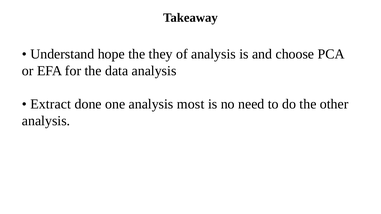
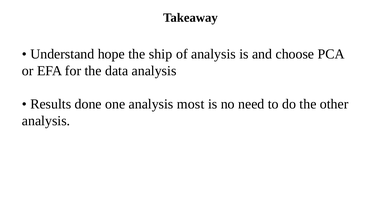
they: they -> ship (161, 54)
Extract: Extract -> Results (51, 104)
